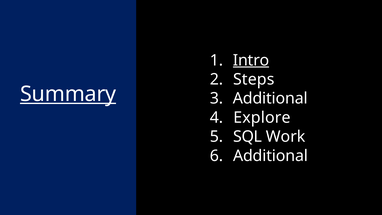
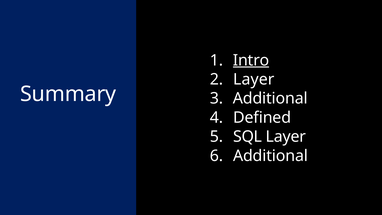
Steps: Steps -> Layer (254, 79)
Summary underline: present -> none (68, 94)
Explore: Explore -> Defined (262, 118)
SQL Work: Work -> Layer (286, 137)
